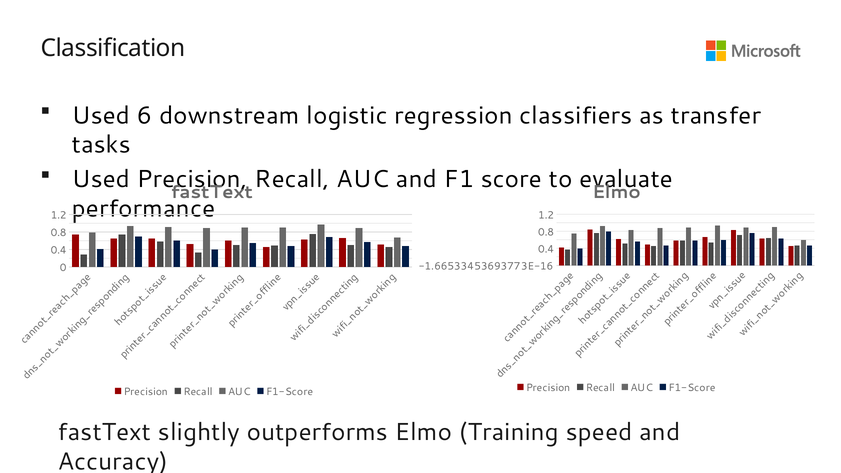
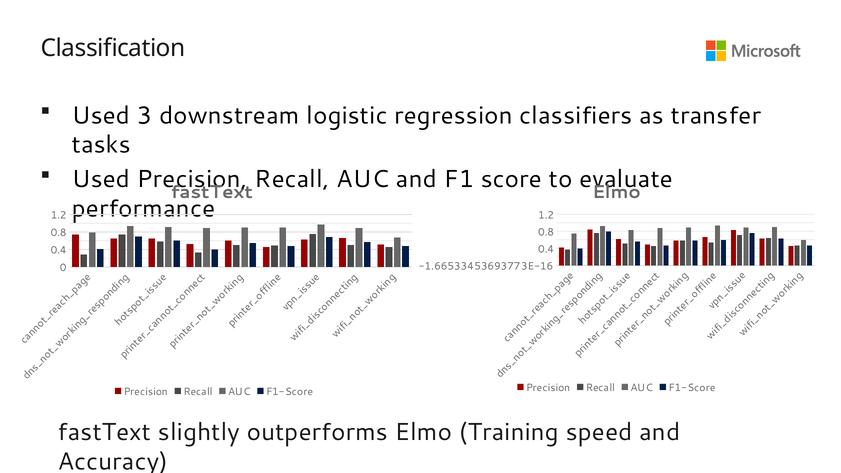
6: 6 -> 3 (145, 115)
